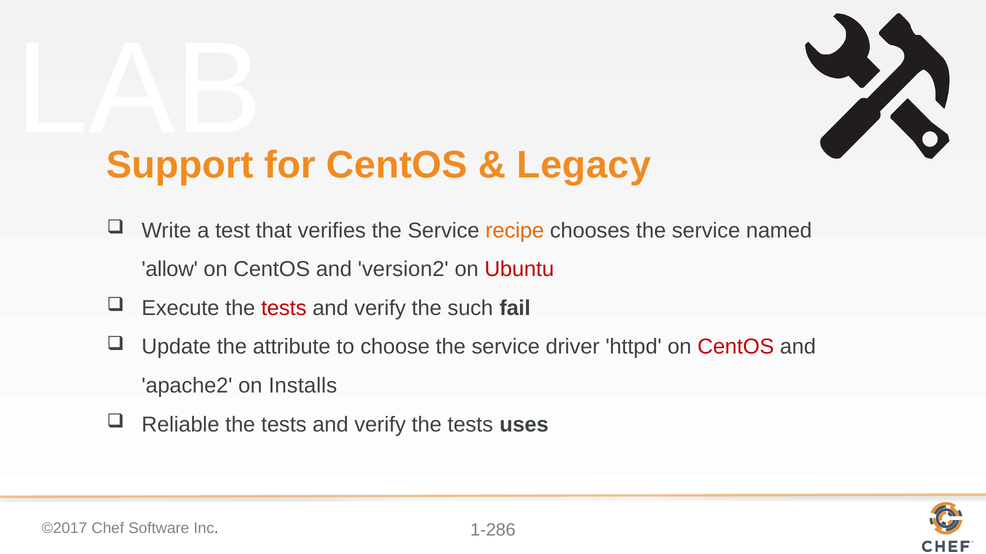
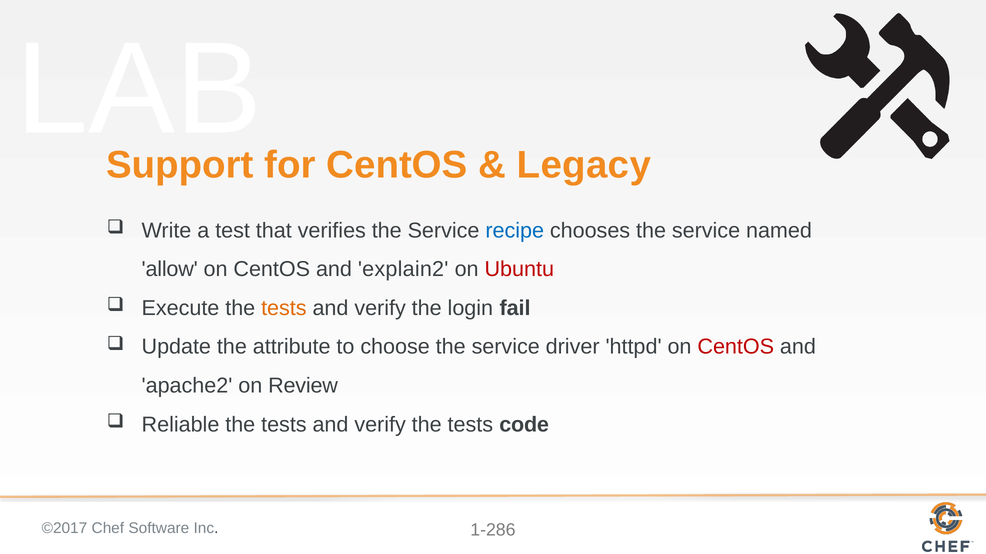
recipe colour: orange -> blue (515, 231)
version2: version2 -> explain2 (403, 270)
tests colour: red -> orange (284, 308)
such: such -> login (470, 308)
Installs: Installs -> Review (303, 386)
uses: uses -> code (524, 425)
